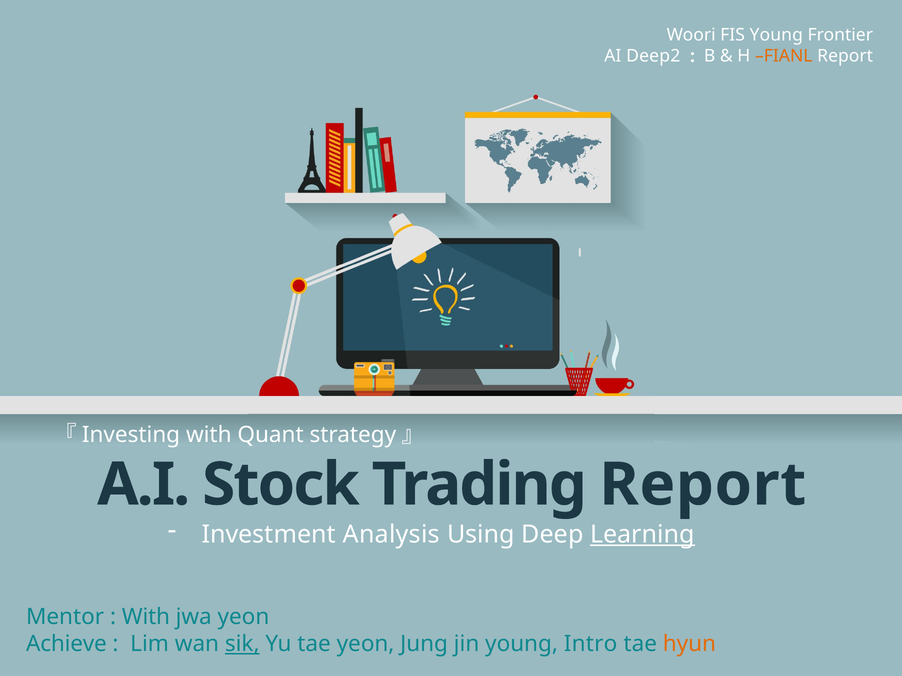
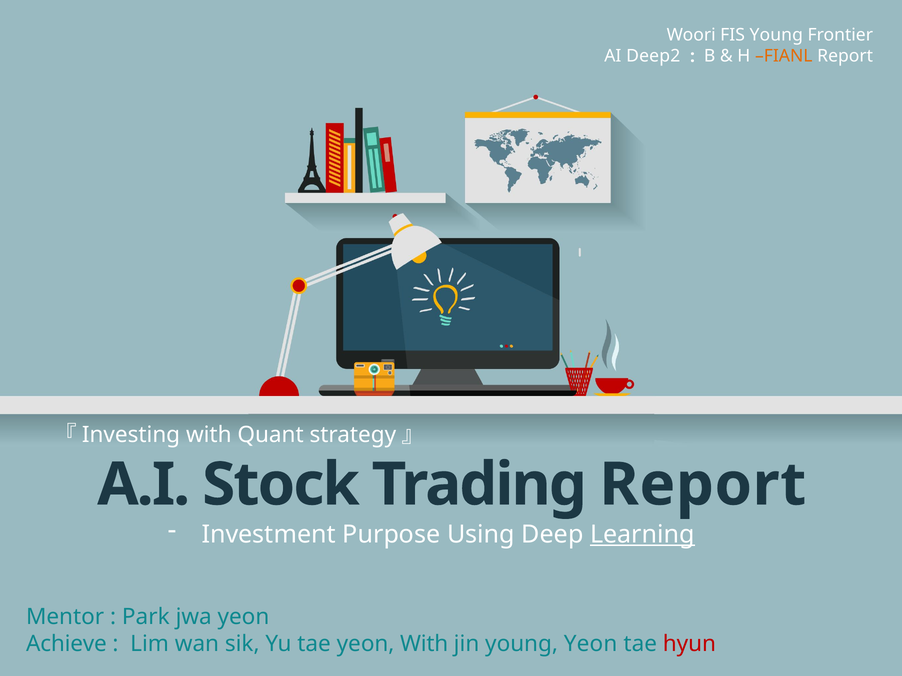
Analysis: Analysis -> Purpose (391, 535)
With: With -> Park (146, 617)
sik underline: present -> none (242, 644)
yeon Jung: Jung -> With (424, 644)
young Intro: Intro -> Yeon (591, 644)
hyun colour: orange -> red (689, 644)
